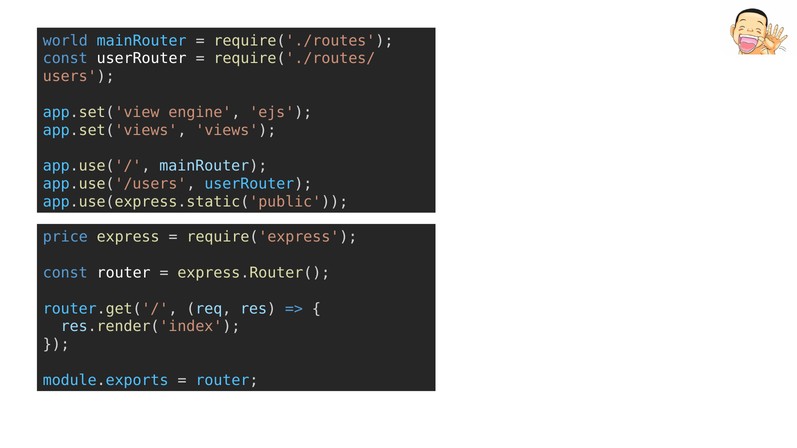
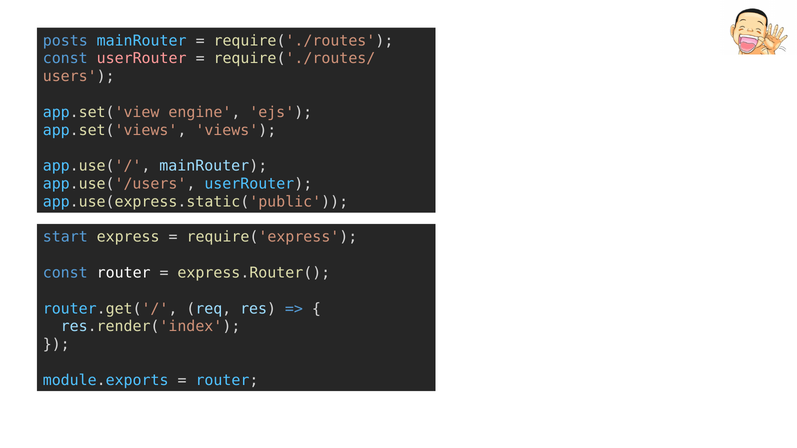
world: world -> posts (65, 41)
userRouter colour: white -> pink (142, 59)
price: price -> start (65, 237)
